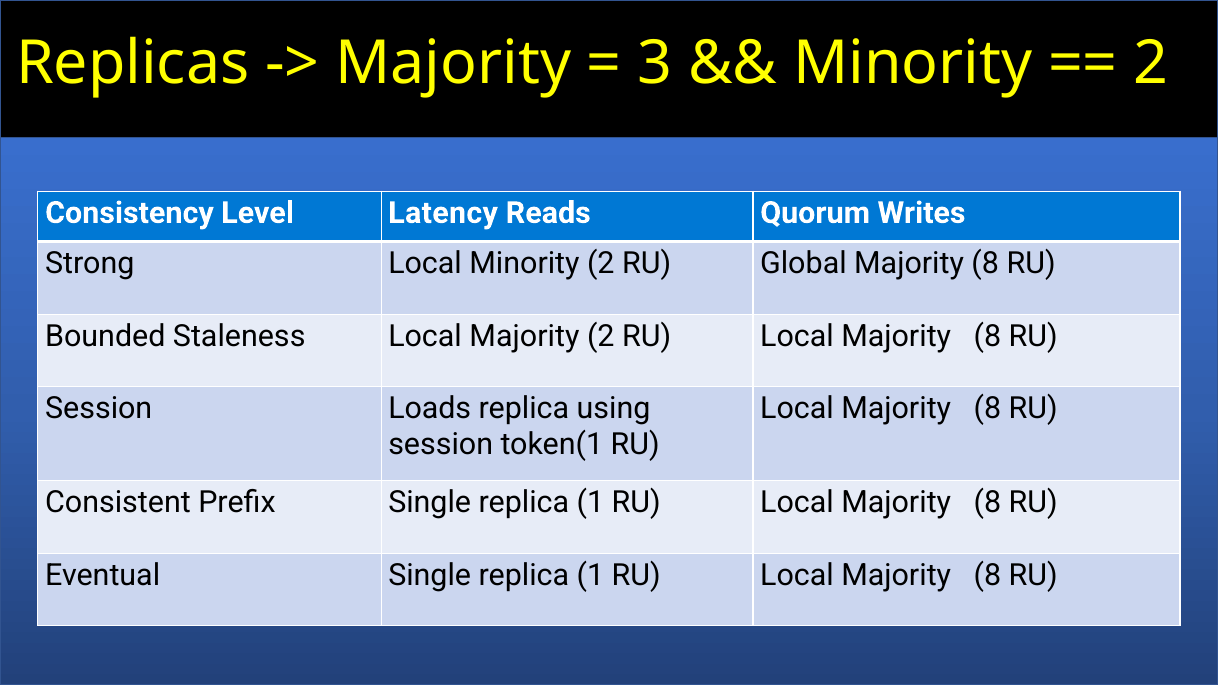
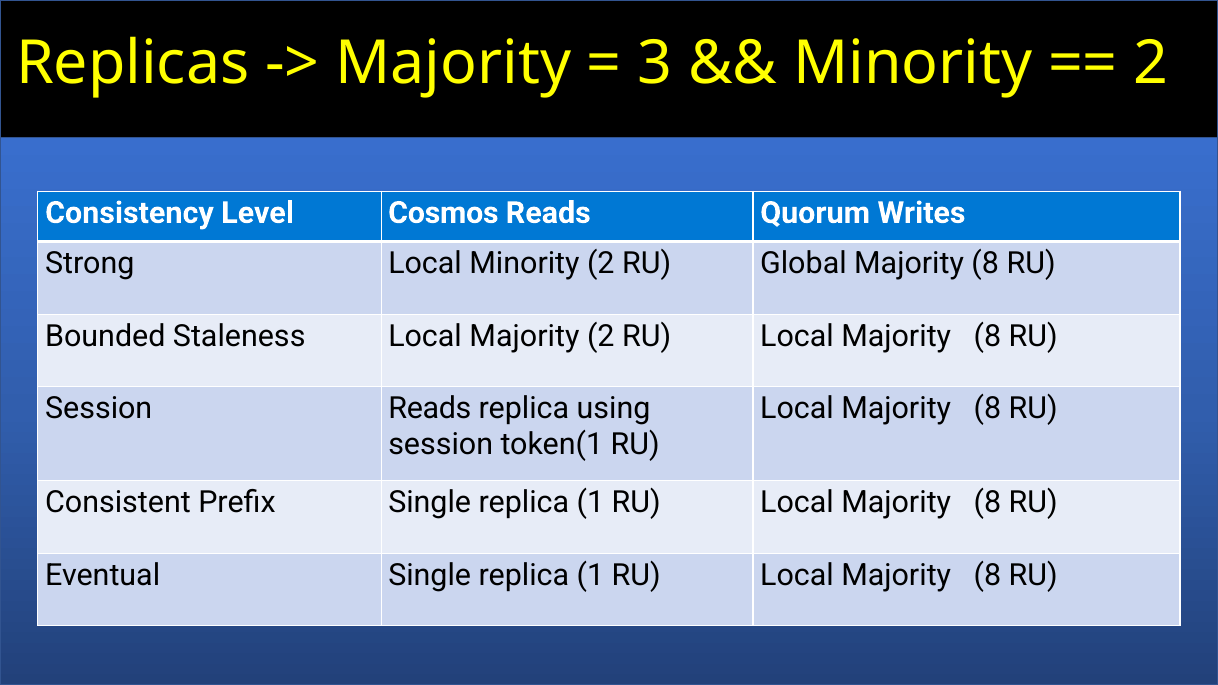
Latency: Latency -> Cosmos (443, 213)
Session Loads: Loads -> Reads (430, 408)
